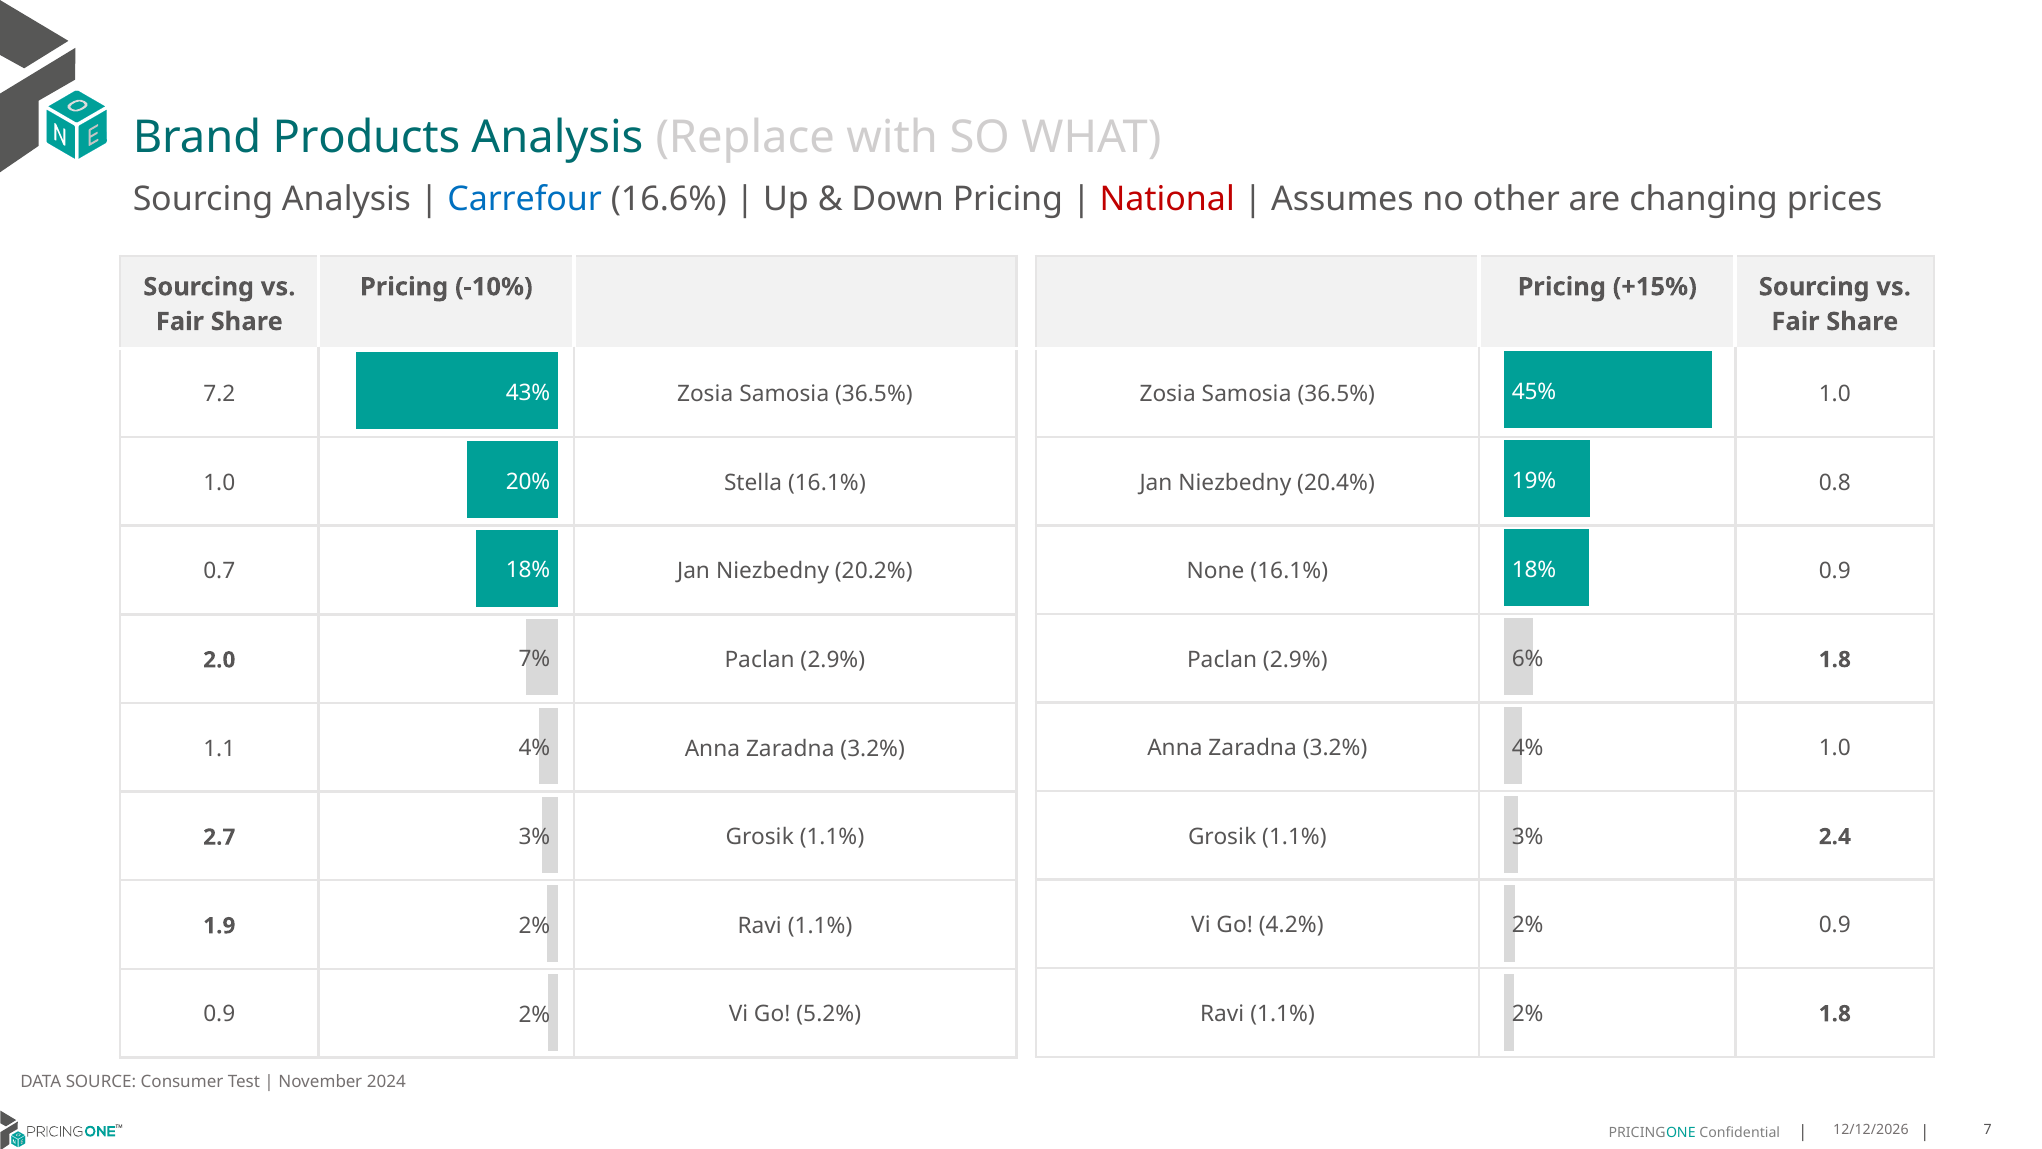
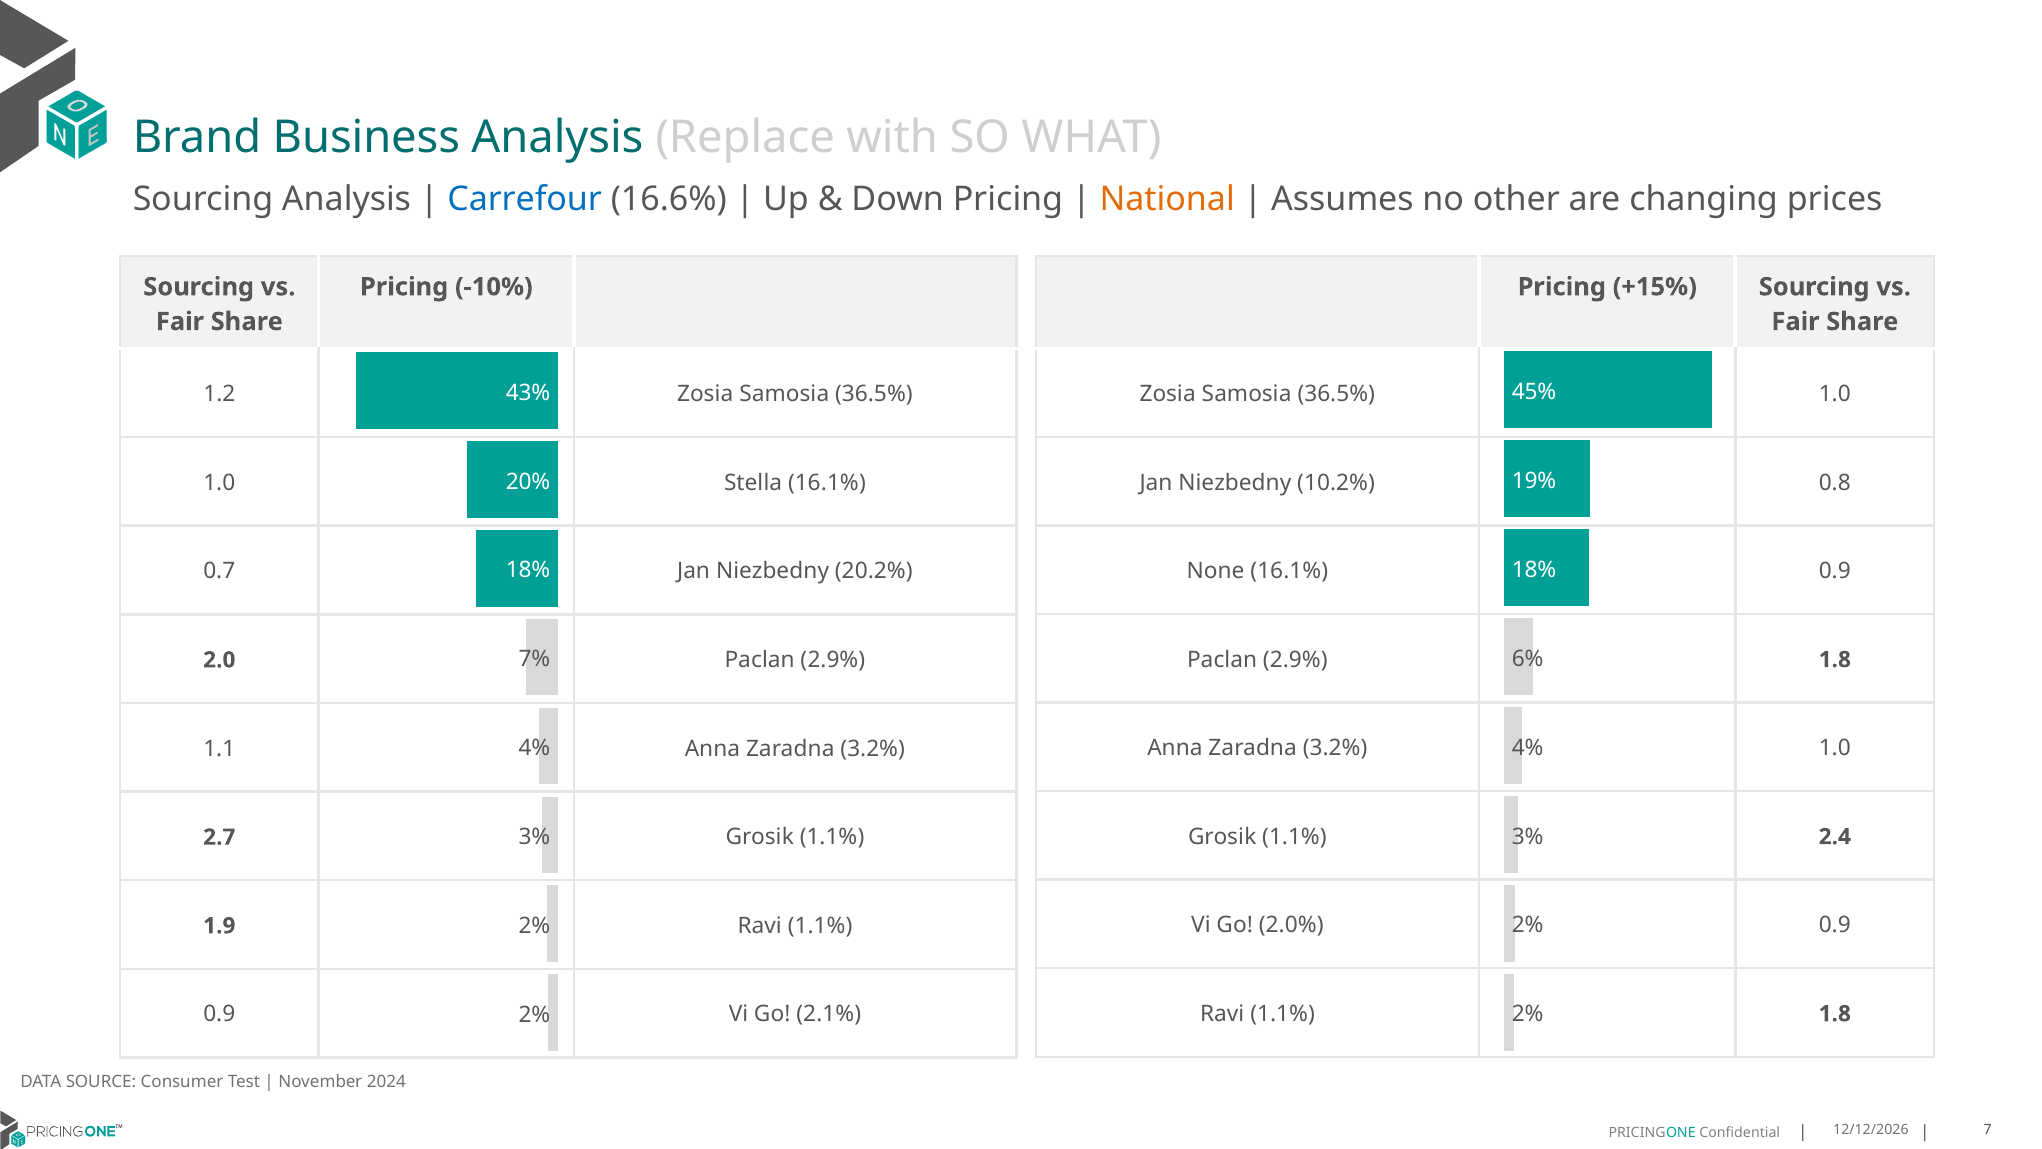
Products: Products -> Business (366, 137)
National colour: red -> orange (1167, 199)
7.2: 7.2 -> 1.2 (219, 394)
20.4%: 20.4% -> 10.2% (1336, 482)
4.2%: 4.2% -> 2.0% (1291, 925)
5.2%: 5.2% -> 2.1% (829, 1014)
